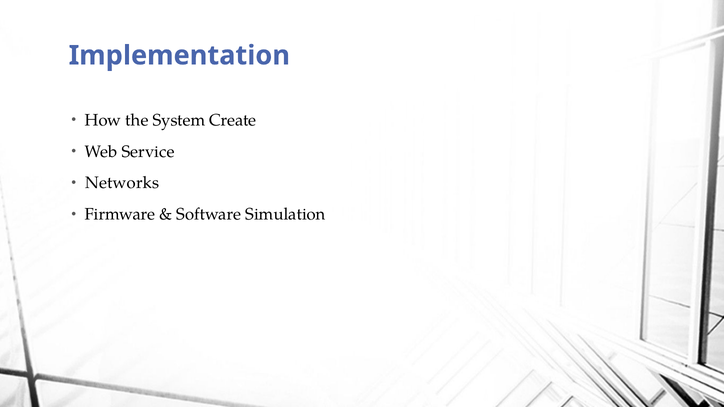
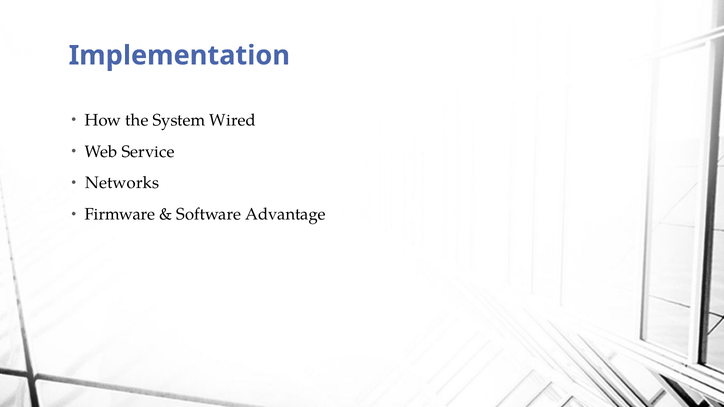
Create: Create -> Wired (233, 120)
Simulation: Simulation -> Advantage (286, 215)
